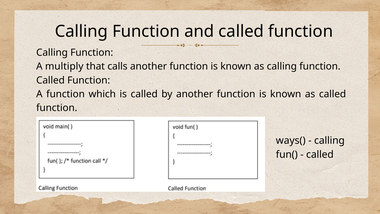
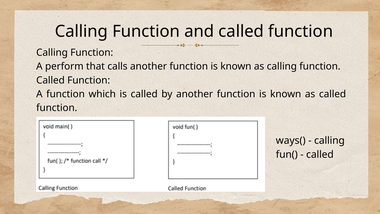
multiply: multiply -> perform (64, 66)
